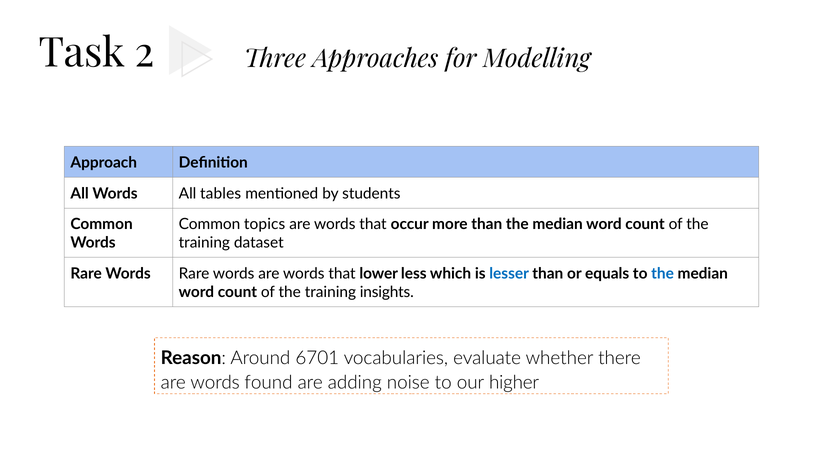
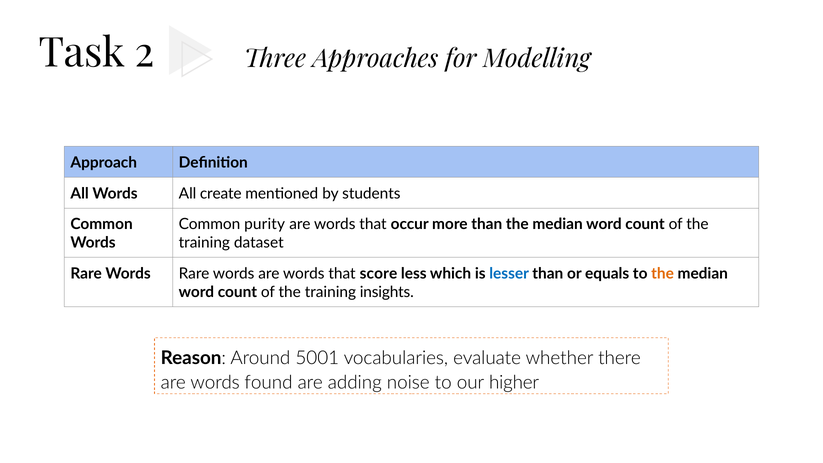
tables: tables -> create (221, 193)
topics: topics -> purity (265, 224)
lower: lower -> score (379, 274)
the colour: blue -> orange (663, 274)
6701: 6701 -> 5001 (317, 358)
